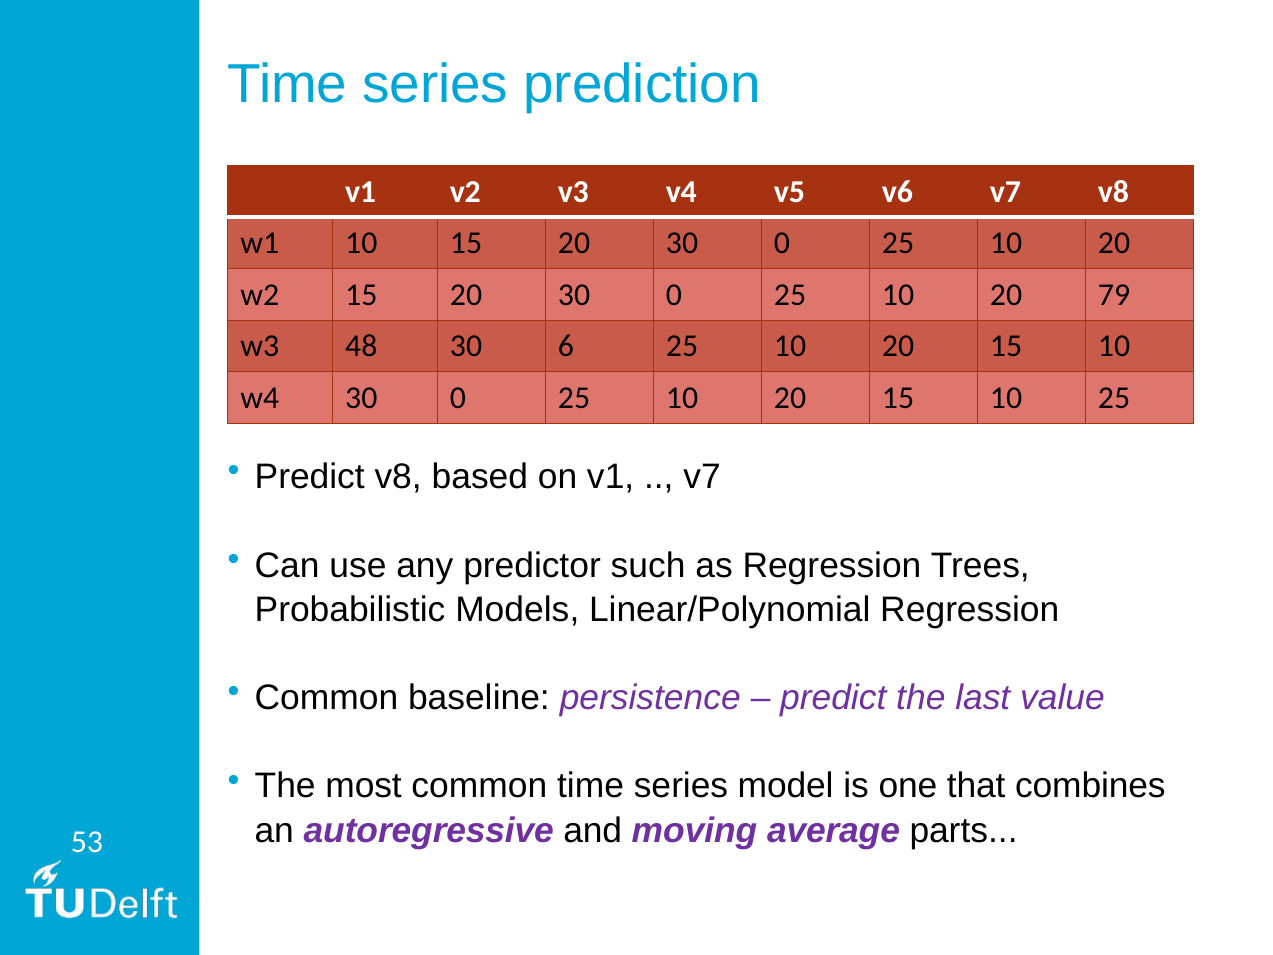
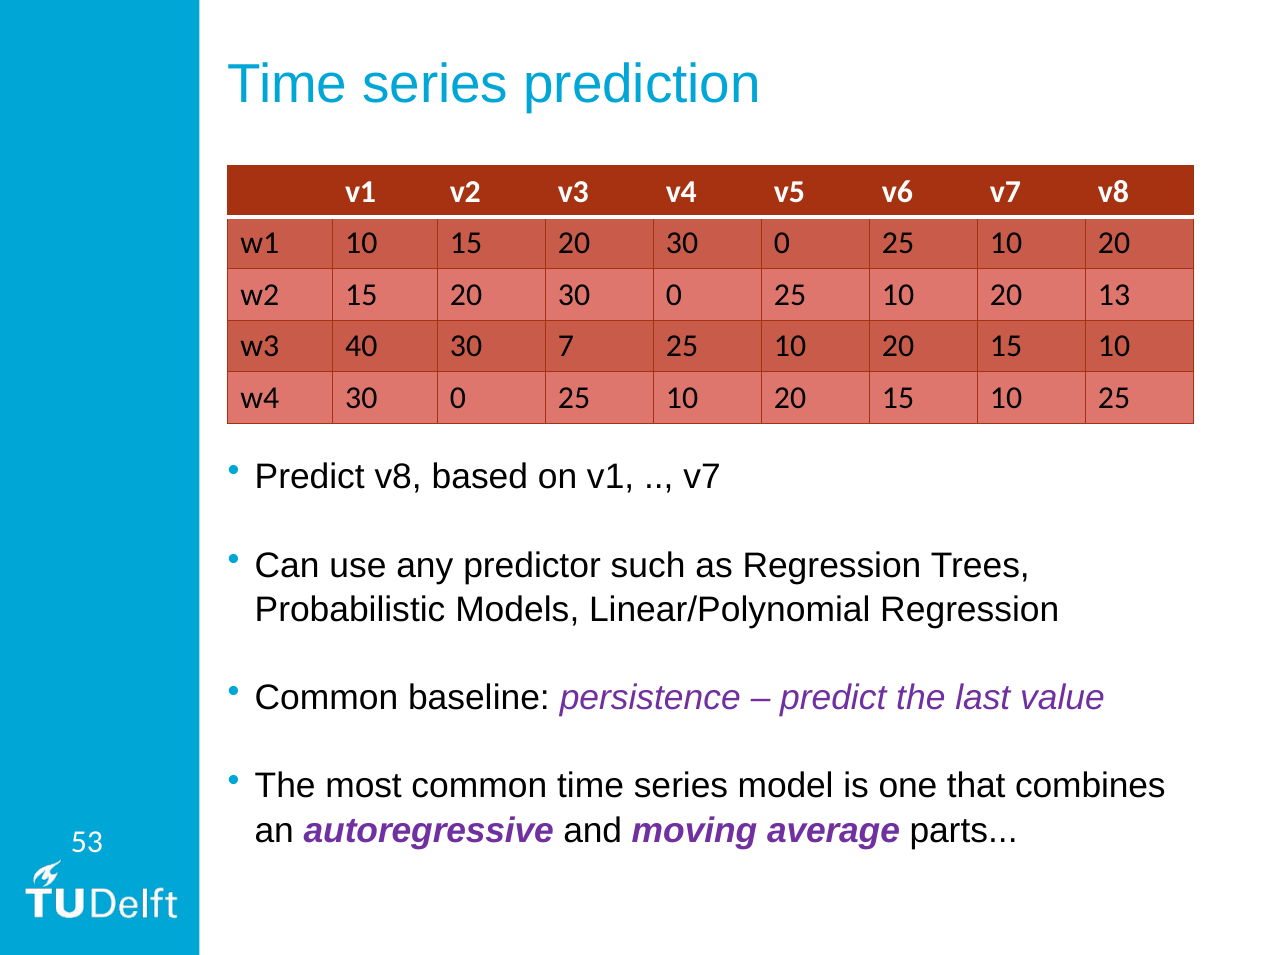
79: 79 -> 13 (1114, 295)
48: 48 -> 40 (361, 346)
6: 6 -> 7 (566, 346)
